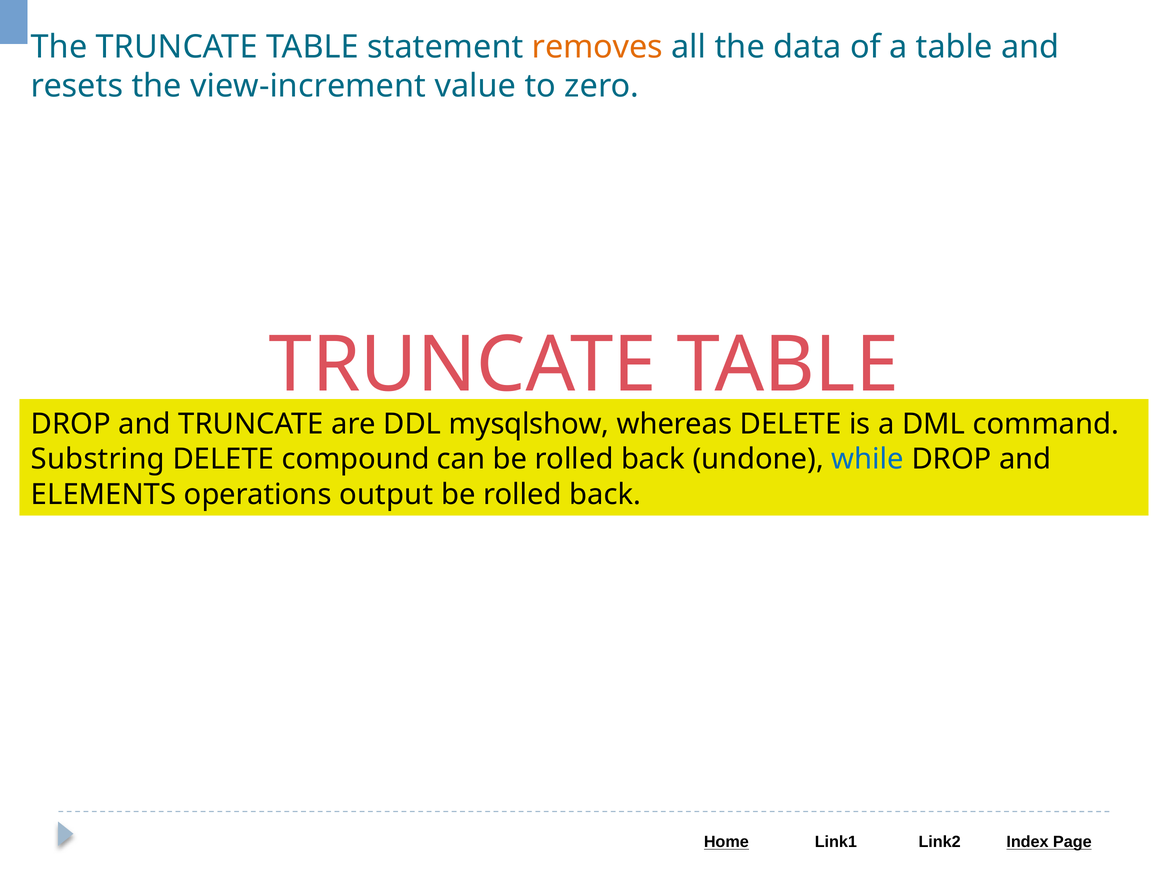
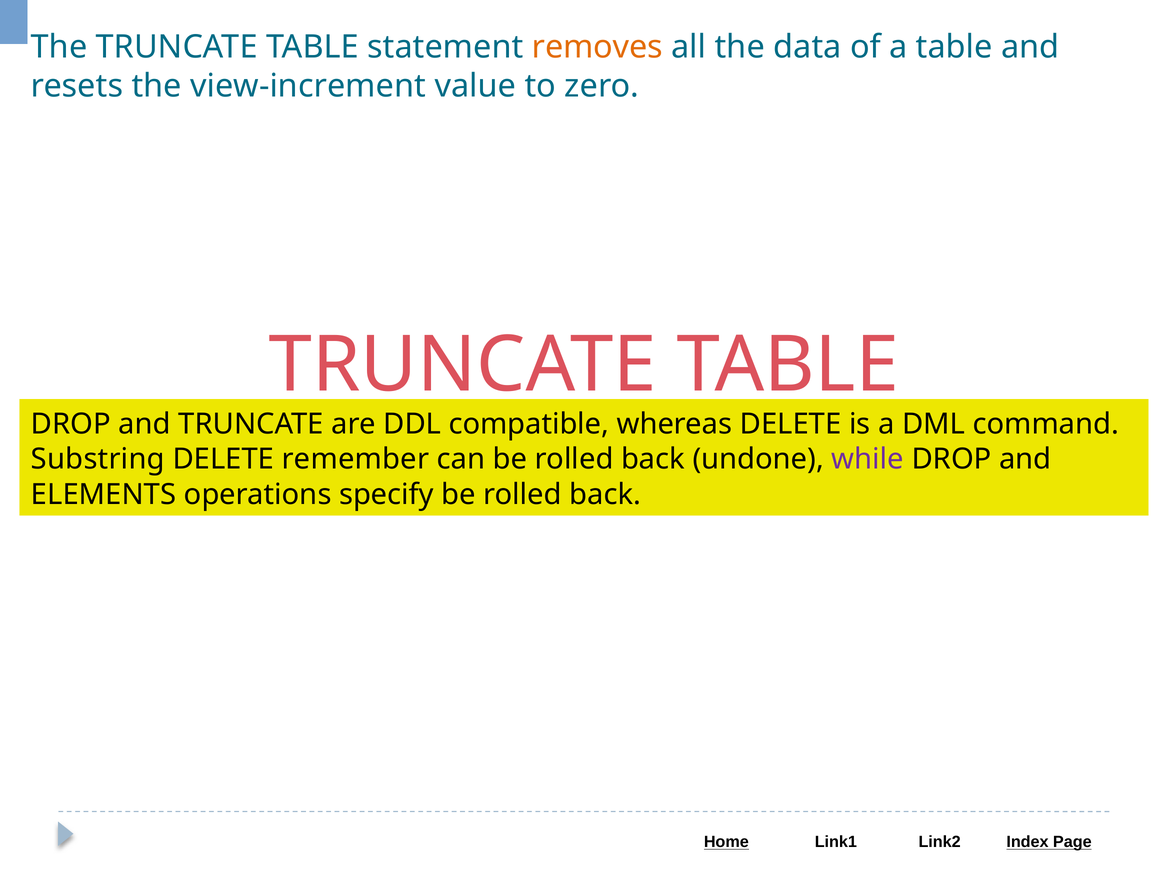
mysqlshow: mysqlshow -> compatible (529, 424)
compound: compound -> remember (355, 459)
while colour: blue -> purple (868, 459)
output: output -> specify (386, 494)
